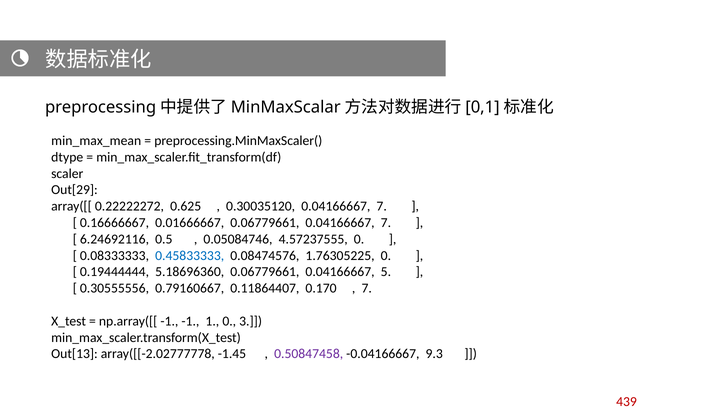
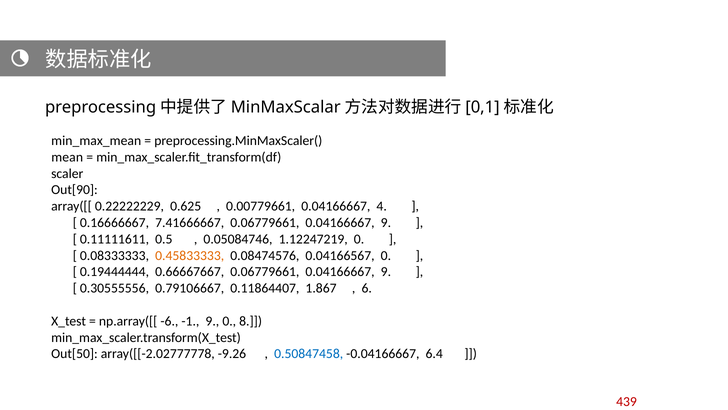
dtype: dtype -> mean (67, 157)
Out[29: Out[29 -> Out[90 (74, 190)
0.22222272: 0.22222272 -> 0.22222229 (129, 206)
0.30035120: 0.30035120 -> 0.00779661 (261, 206)
7: 7 -> 4 (382, 206)
0.01666667: 0.01666667 -> 7.41666667 (190, 222)
7: 7 -> 9 (386, 222)
6.24692116: 6.24692116 -> 0.11111611 (114, 239)
4.57237555: 4.57237555 -> 1.12247219 (313, 239)
0.45833333 colour: blue -> orange (190, 255)
1.76305225: 1.76305225 -> 0.04166567 (340, 255)
5.18696360: 5.18696360 -> 0.66667667 (190, 272)
5: 5 -> 9 (386, 272)
0.79160667: 0.79160667 -> 0.79106667 (190, 288)
0.170: 0.170 -> 1.867 (321, 288)
7: 7 -> 6 (367, 288)
np.array([[ -1: -1 -> -6 (169, 321)
-1 1: 1 -> 9 (212, 321)
3: 3 -> 8 (251, 321)
Out[13: Out[13 -> Out[50 (74, 354)
-1.45: -1.45 -> -9.26 (232, 354)
0.50847458 colour: purple -> blue (309, 354)
9.3: 9.3 -> 6.4 (434, 354)
